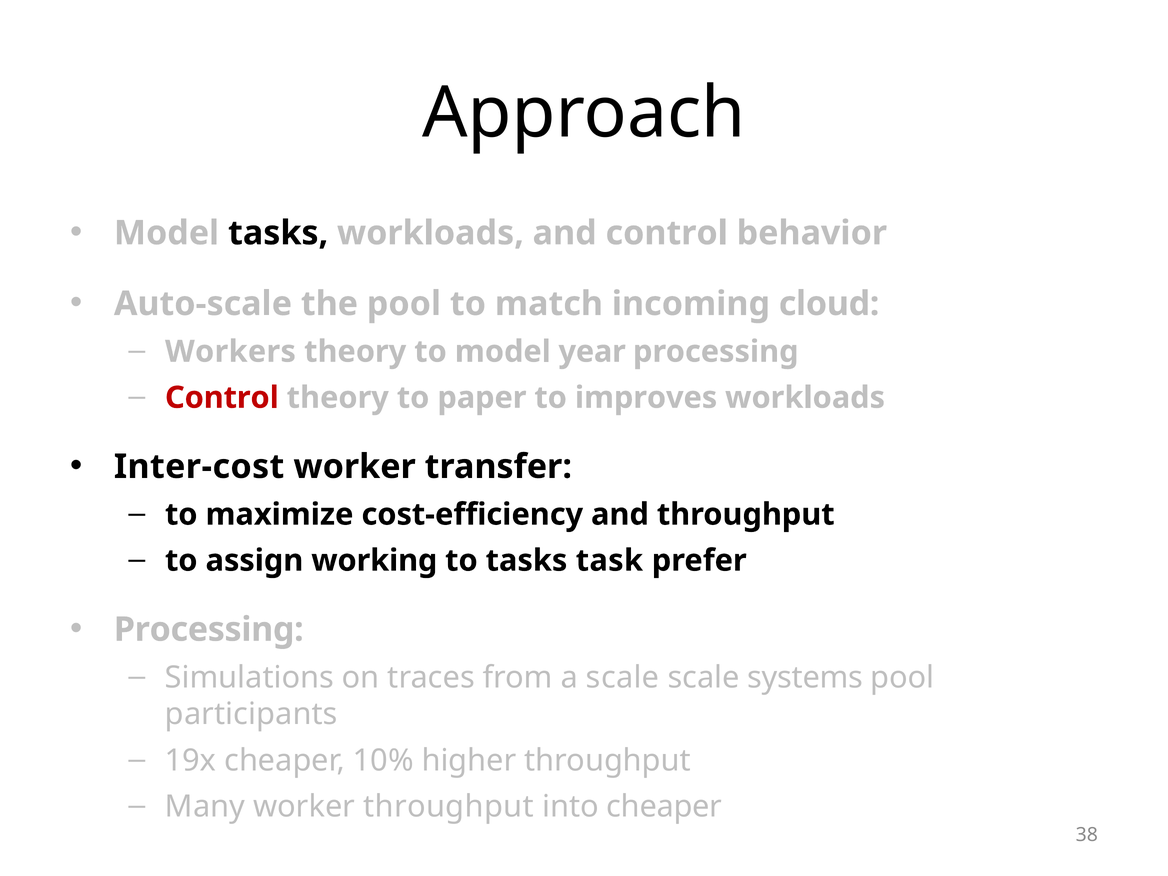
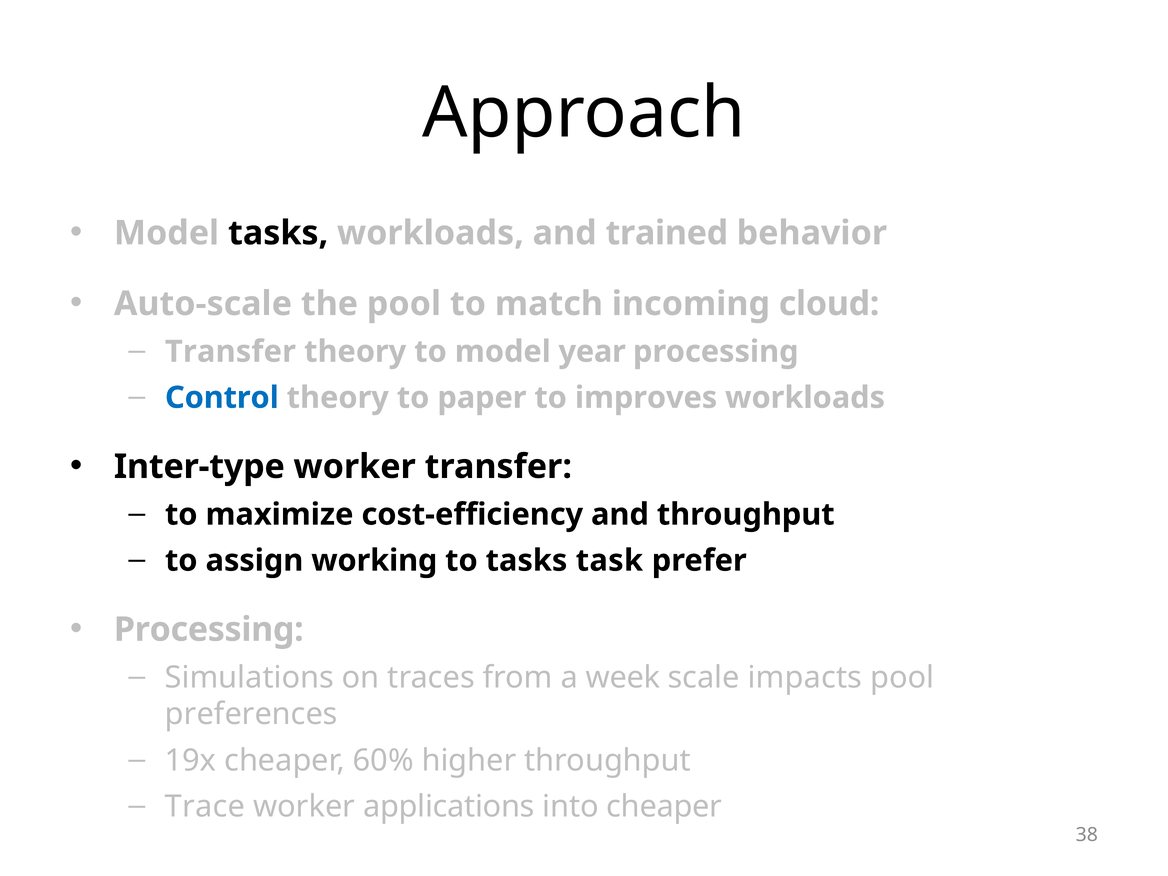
and control: control -> trained (667, 233)
Workers: Workers -> Transfer (230, 352)
Control colour: red -> blue (222, 398)
Inter-cost: Inter-cost -> Inter-type (199, 467)
a scale: scale -> week (623, 677)
systems: systems -> impacts (805, 677)
participants: participants -> preferences (251, 714)
10%: 10% -> 60% (383, 760)
Many: Many -> Trace (205, 806)
worker throughput: throughput -> applications (449, 806)
